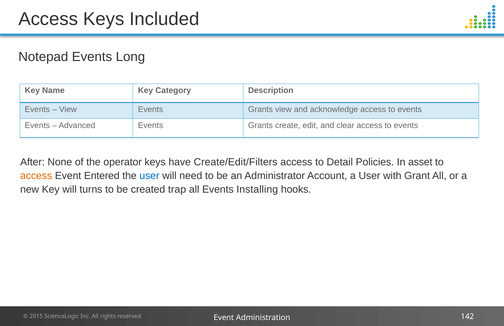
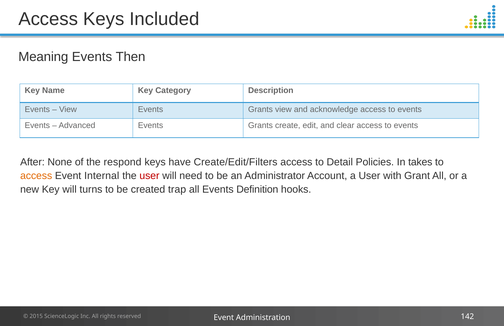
Notepad: Notepad -> Meaning (43, 57)
Long: Long -> Then (131, 57)
operator: operator -> respond (123, 162)
asset: asset -> takes (420, 162)
Entered: Entered -> Internal (102, 176)
user colour: blue -> red (149, 176)
Installing: Installing -> Definition (257, 189)
